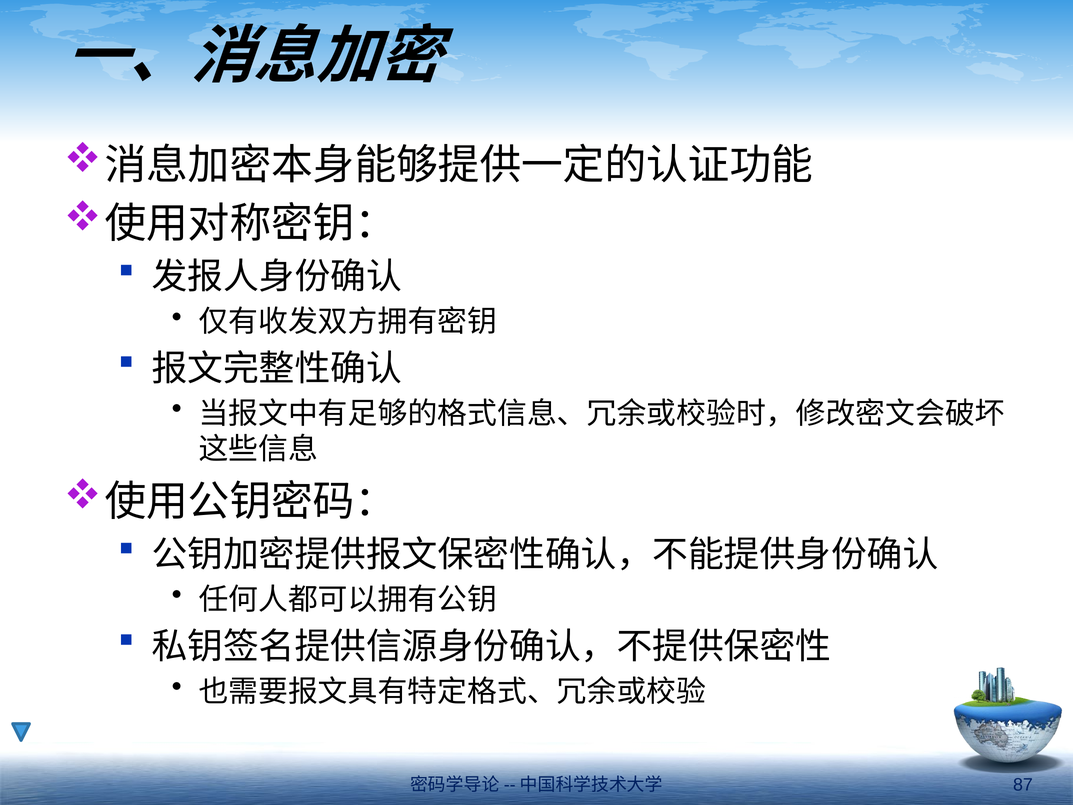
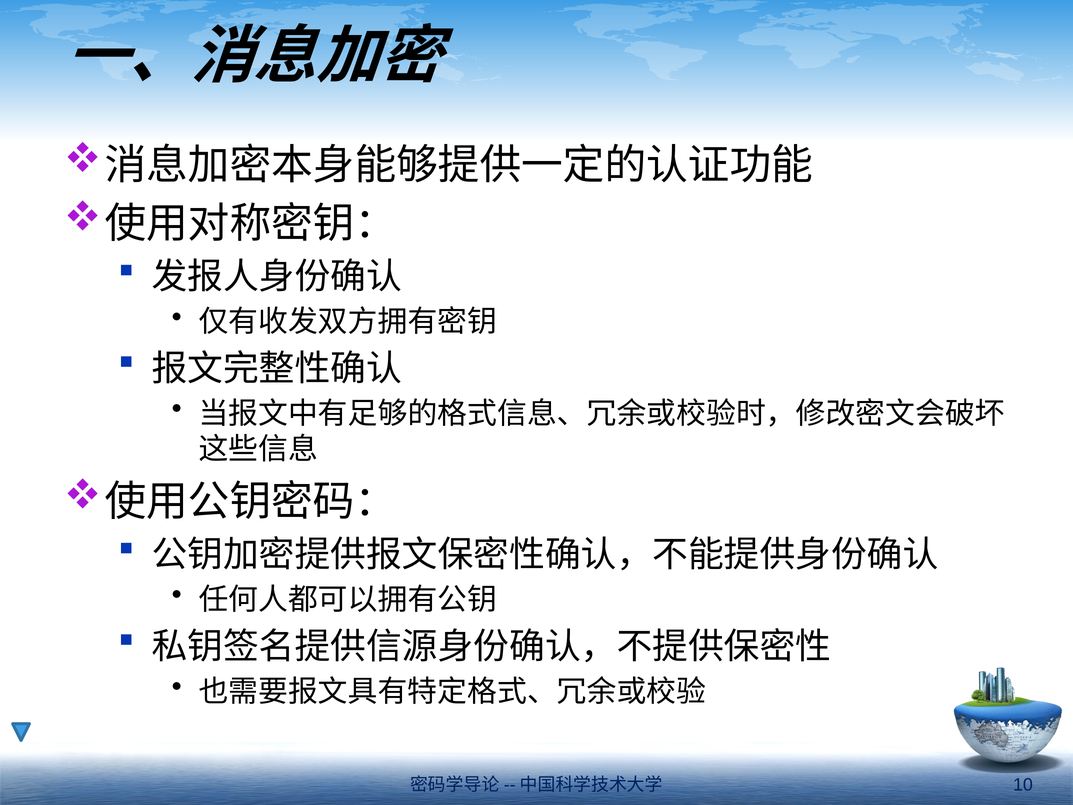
87: 87 -> 10 (1023, 784)
